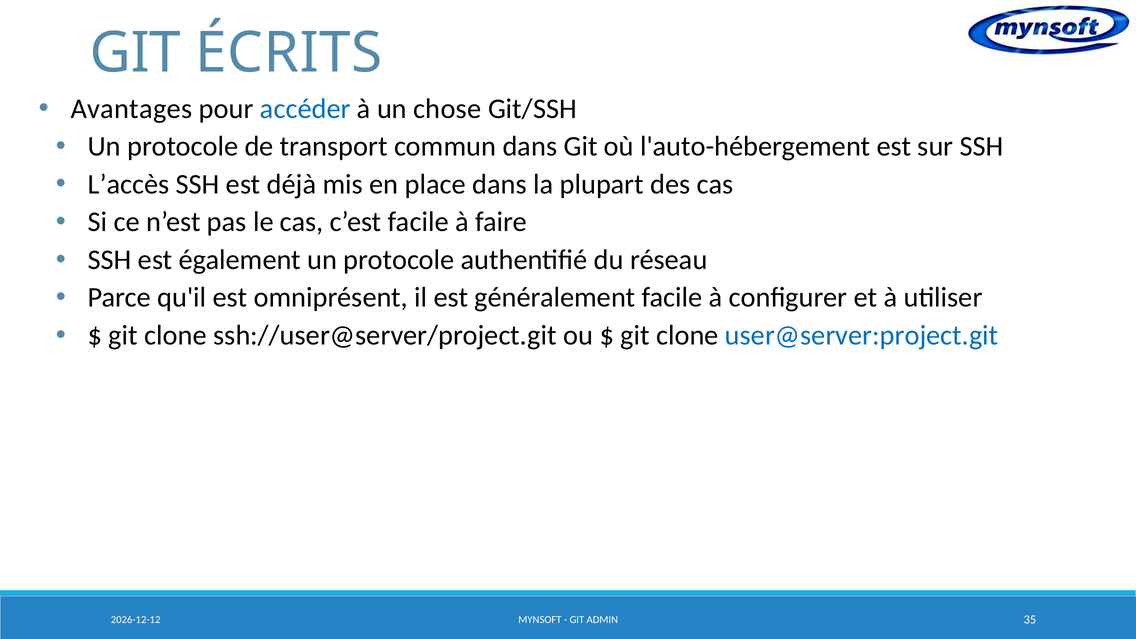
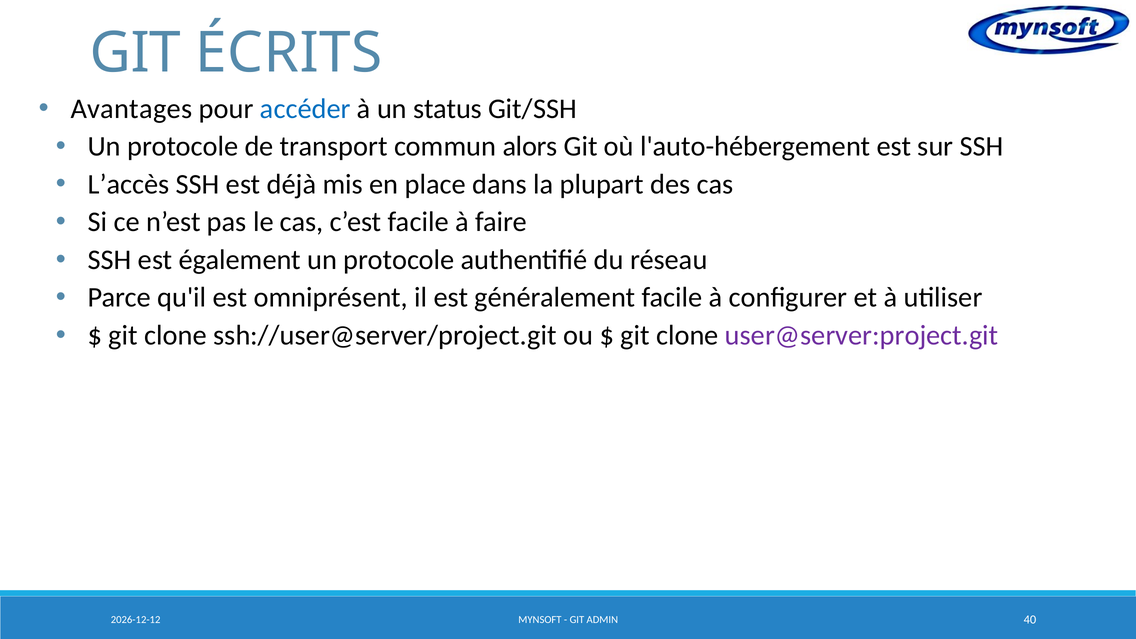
chose: chose -> status (448, 109)
commun dans: dans -> alors (530, 146)
user@server:project.git colour: blue -> purple (862, 335)
35: 35 -> 40 (1030, 620)
